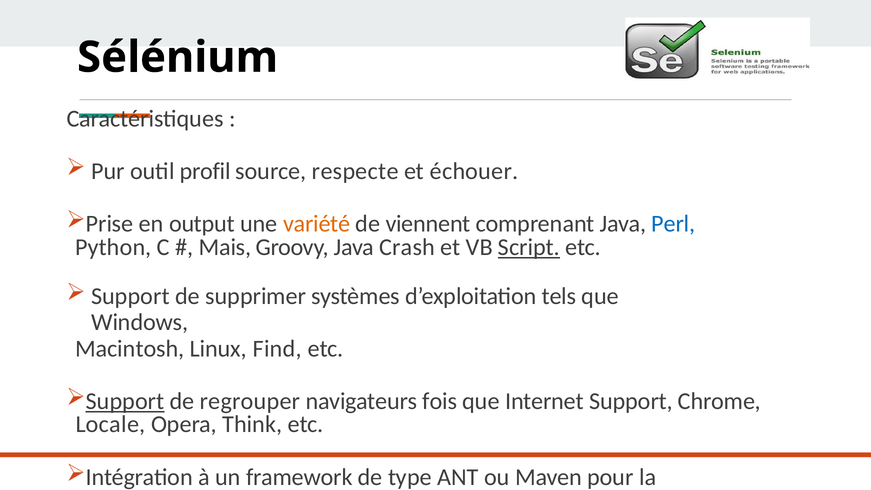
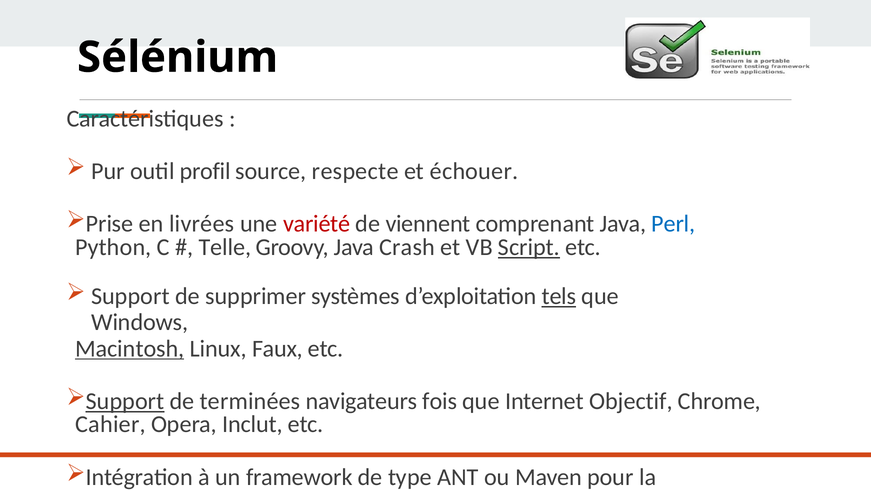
output: output -> livrées (202, 224)
variété colour: orange -> red (317, 224)
Mais: Mais -> Telle (225, 247)
tels underline: none -> present (559, 296)
Macintosh underline: none -> present (130, 349)
Find: Find -> Faux (277, 349)
regrouper: regrouper -> terminées (250, 401)
Internet Support: Support -> Objectif (631, 401)
Locale: Locale -> Cahier (110, 424)
Think: Think -> Inclut (252, 424)
